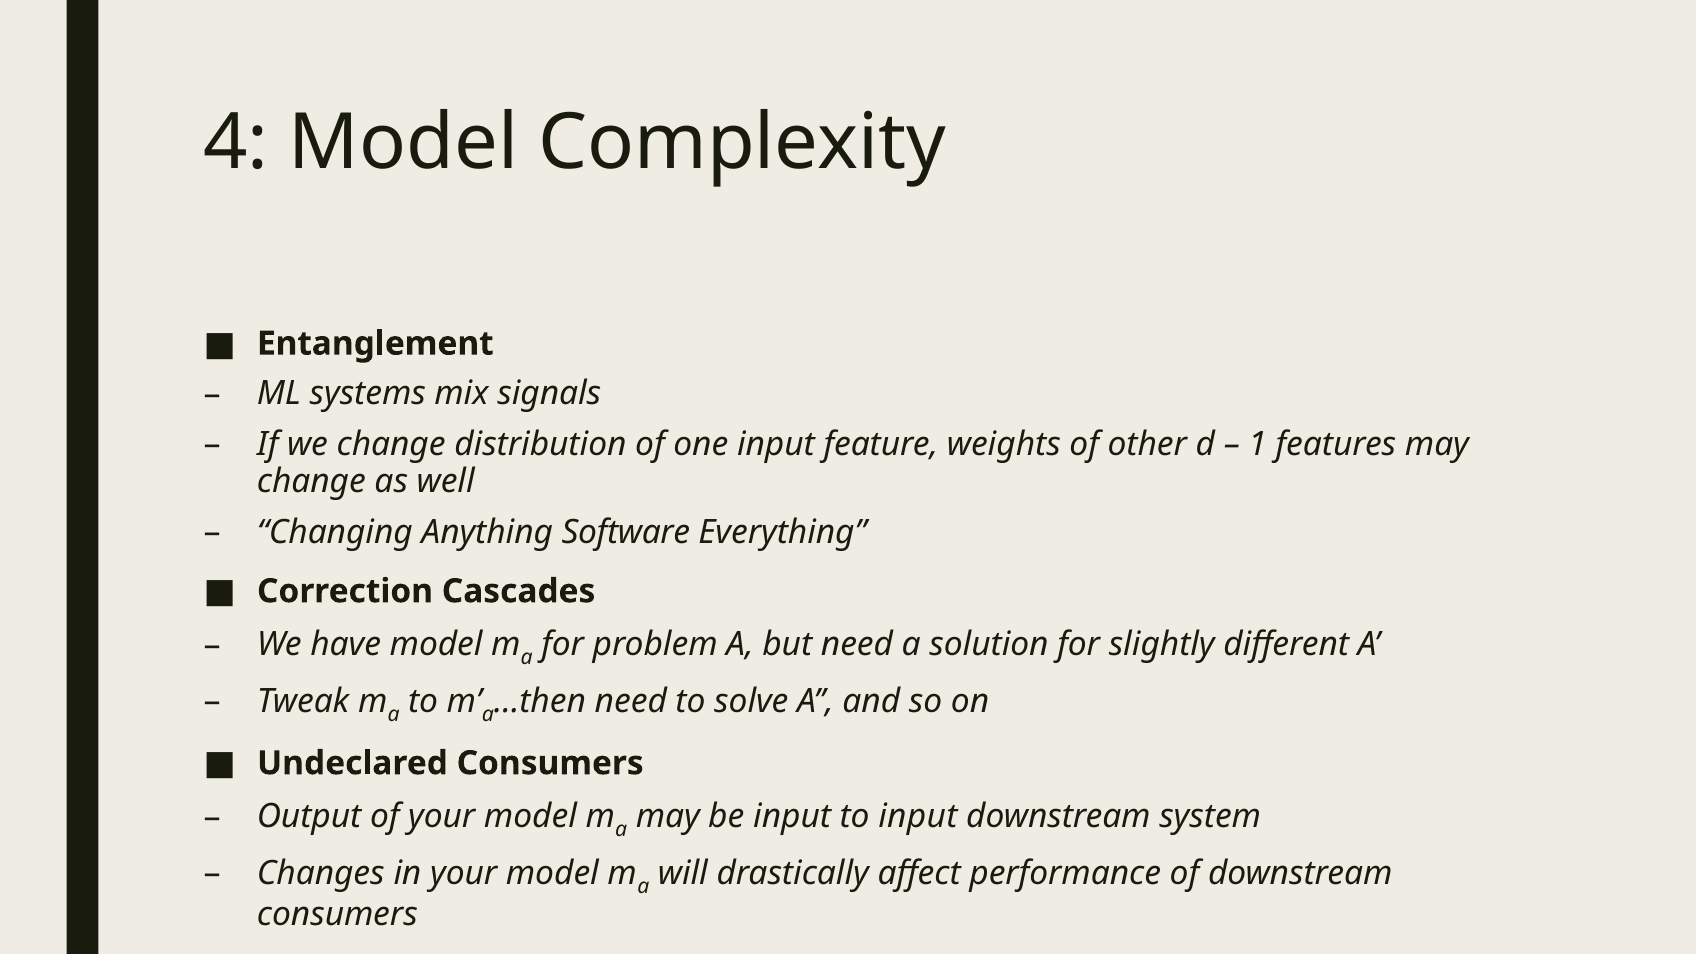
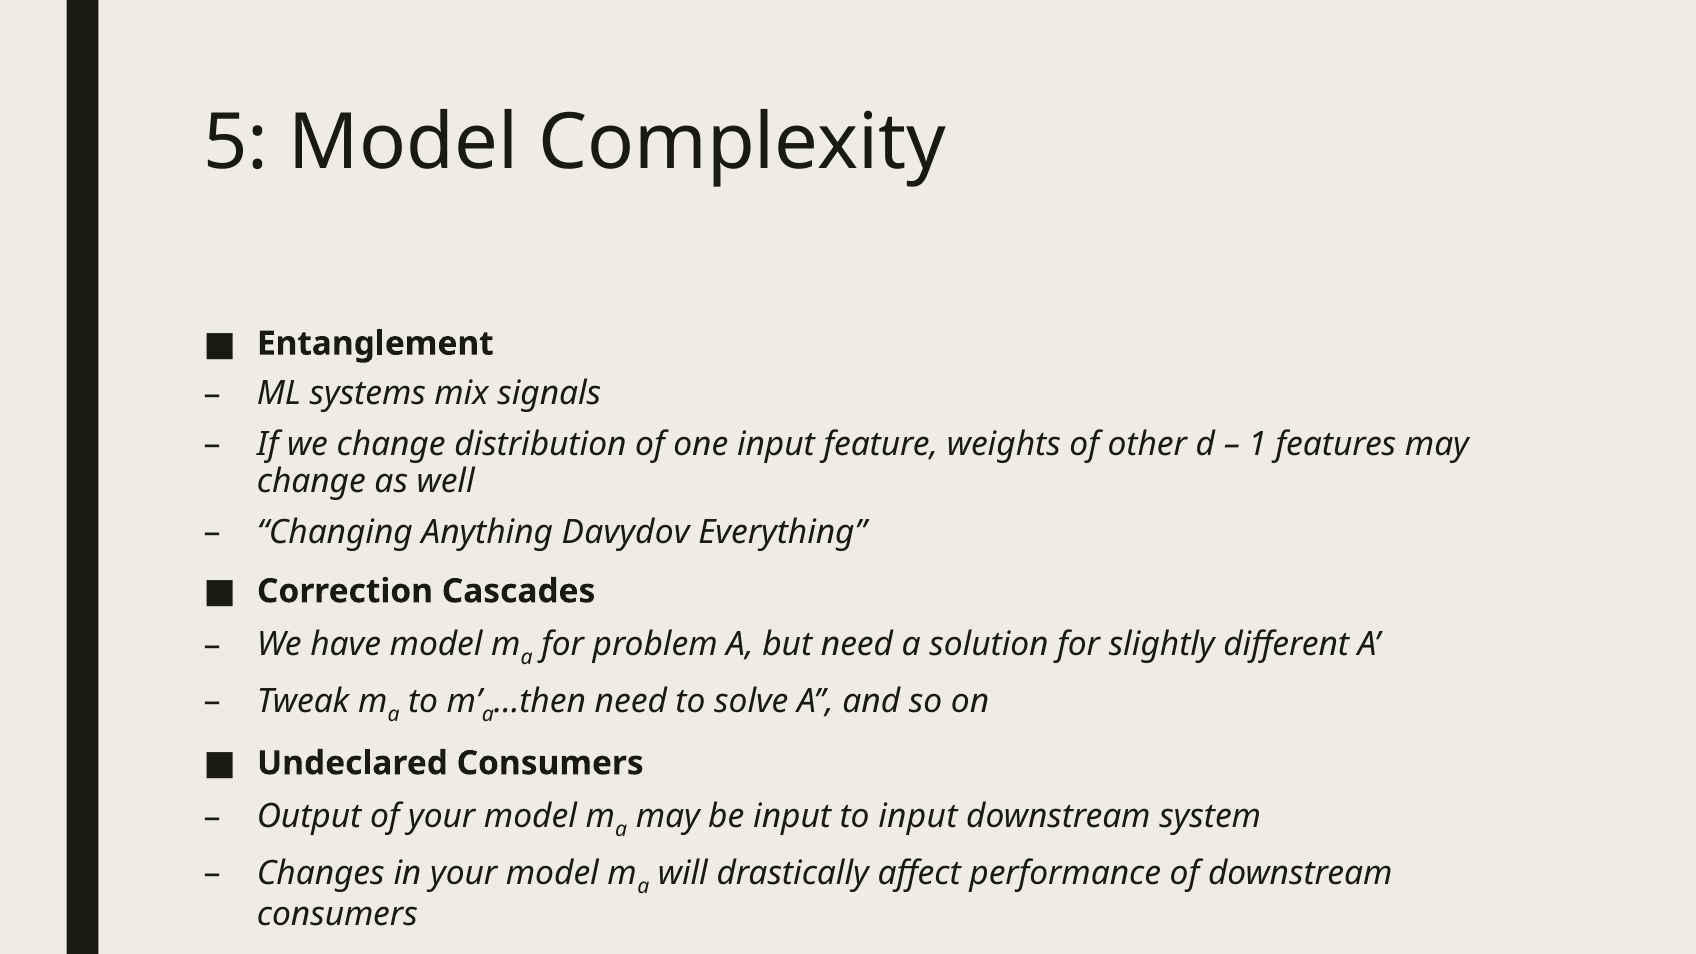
4: 4 -> 5 (236, 143)
Software: Software -> Davydov (626, 532)
